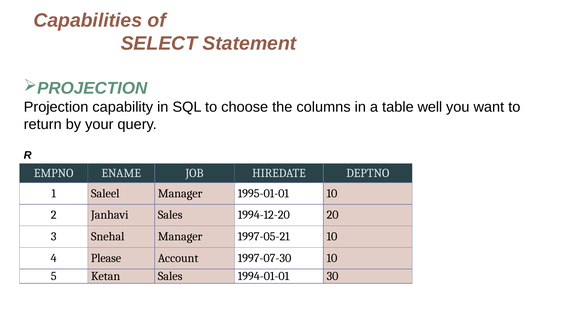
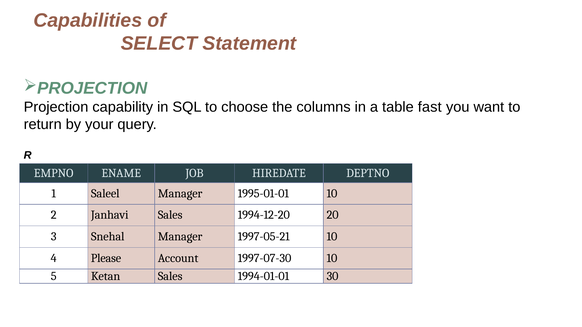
well: well -> fast (430, 107)
